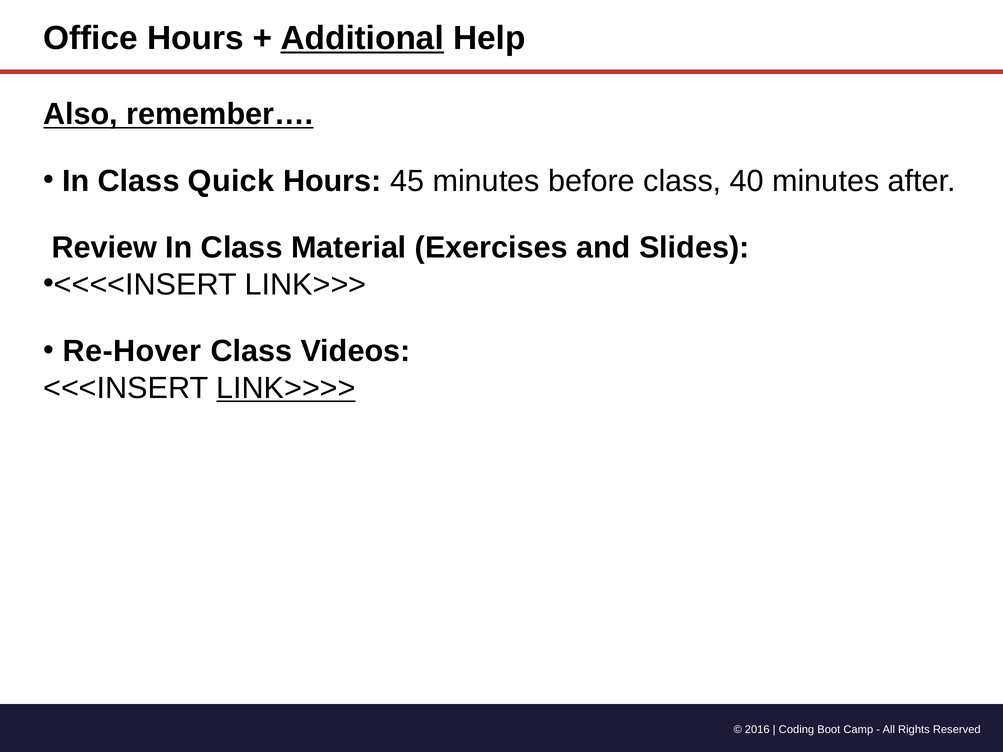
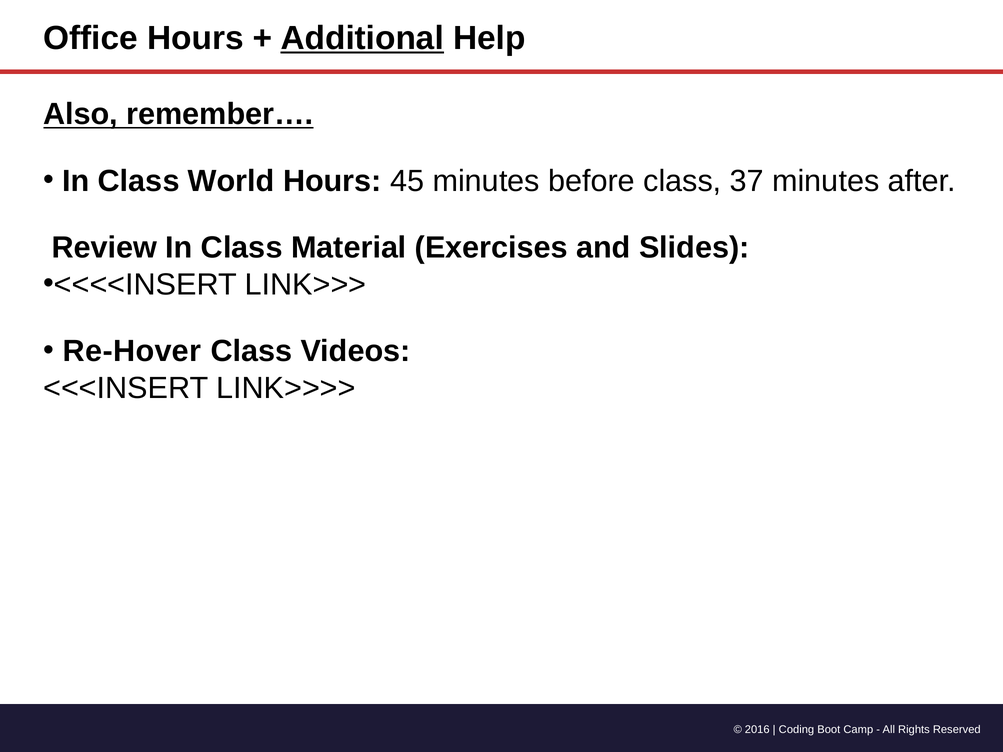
Quick: Quick -> World (231, 181)
40: 40 -> 37 (747, 181)
LINK>>>> underline: present -> none (286, 388)
